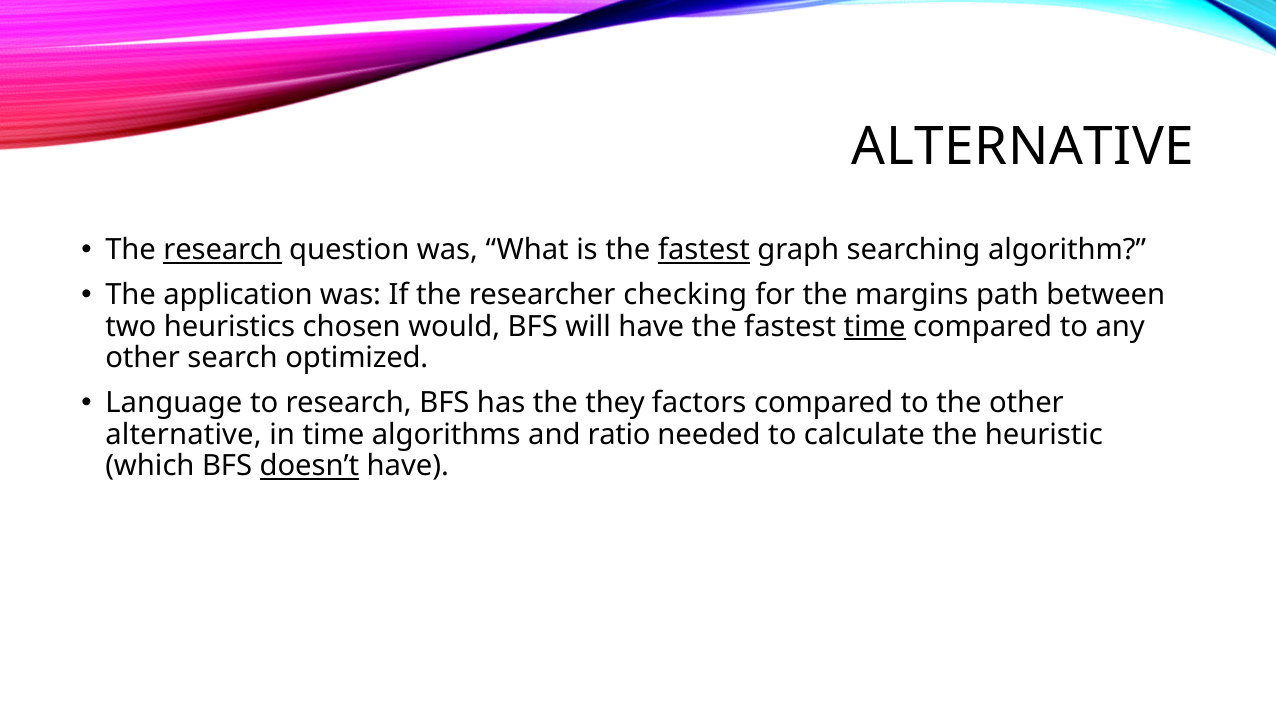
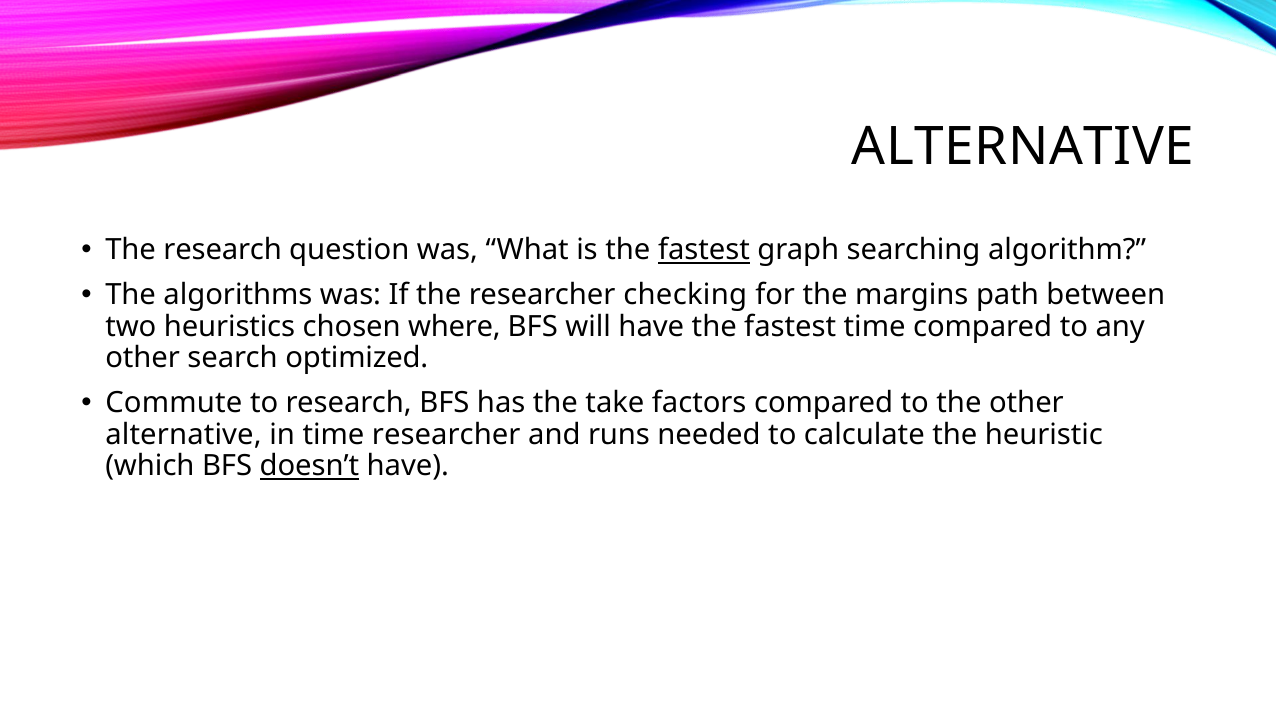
research underline: present -> none (223, 250)
application: application -> algorithms (238, 295)
would: would -> where (454, 327)
time underline: present -> none (875, 327)
Language: Language -> Commute (174, 403)
they: they -> take (615, 403)
time algorithms: algorithms -> researcher (446, 435)
ratio: ratio -> runs (619, 435)
